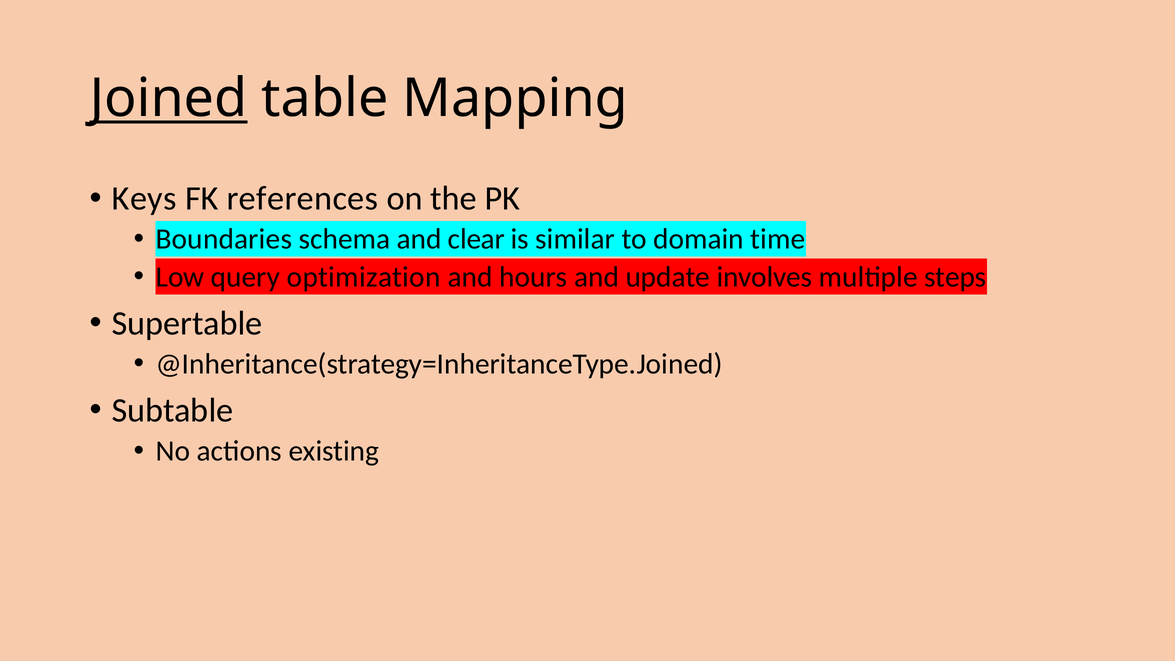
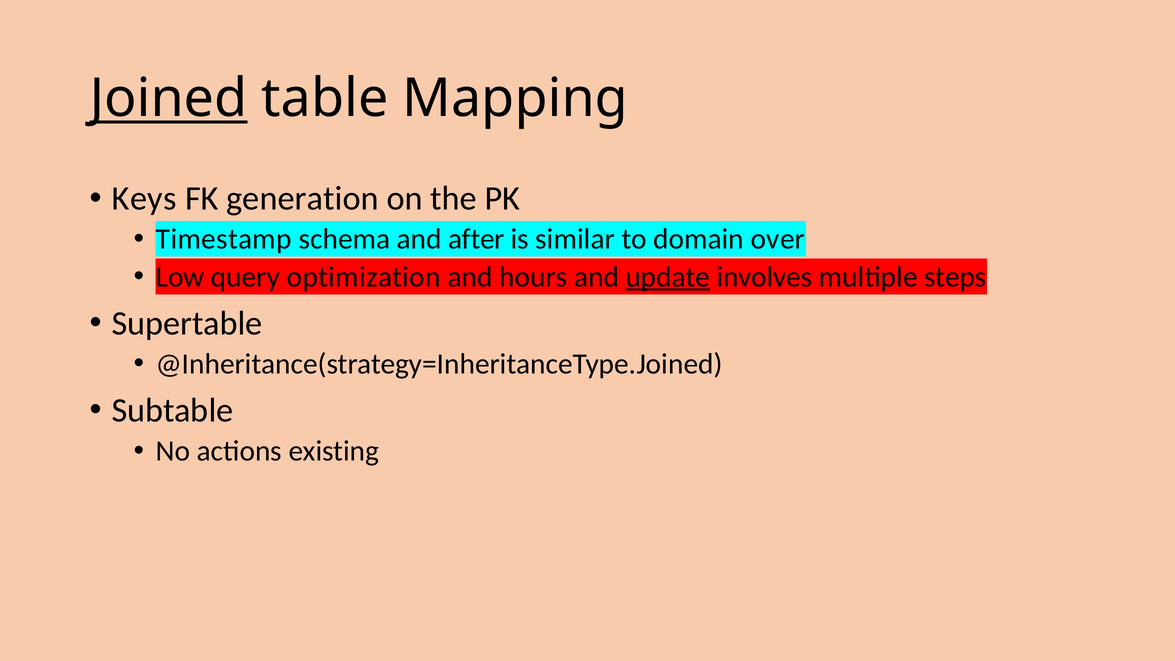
references: references -> generation (303, 199)
Boundaries: Boundaries -> Timestamp (224, 239)
clear: clear -> after (476, 239)
time: time -> over (778, 239)
update underline: none -> present (668, 277)
